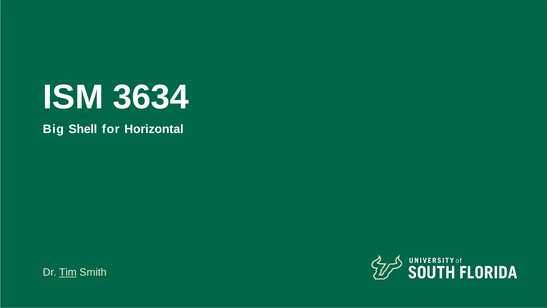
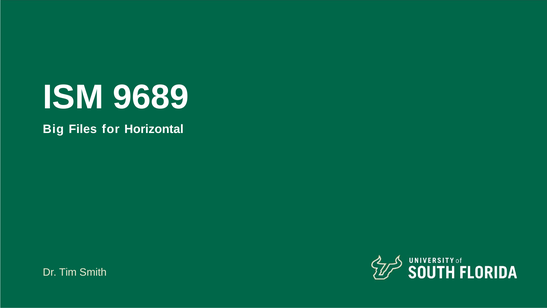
3634: 3634 -> 9689 (151, 97)
Shell: Shell -> Files (83, 129)
Tim underline: present -> none (68, 272)
